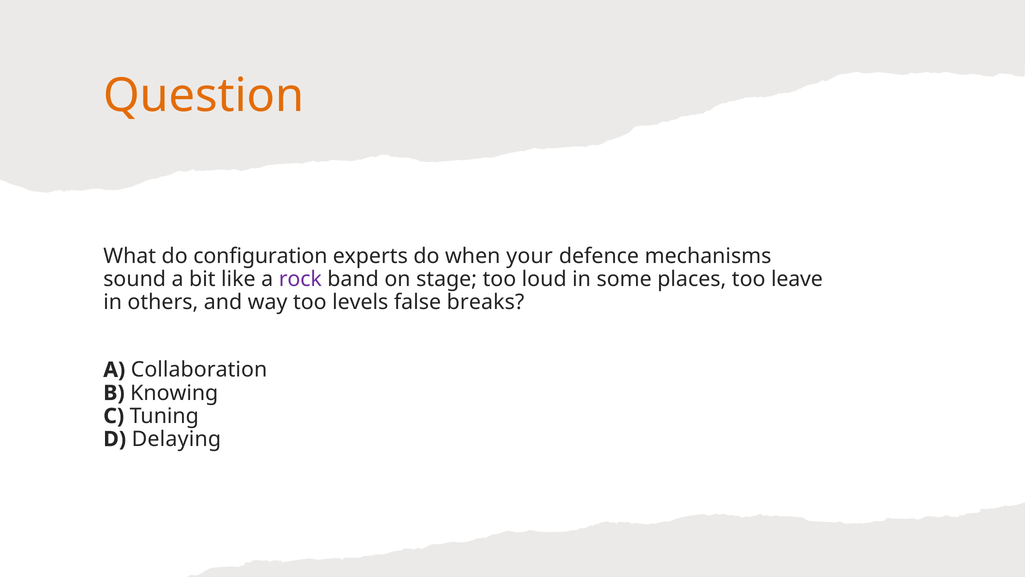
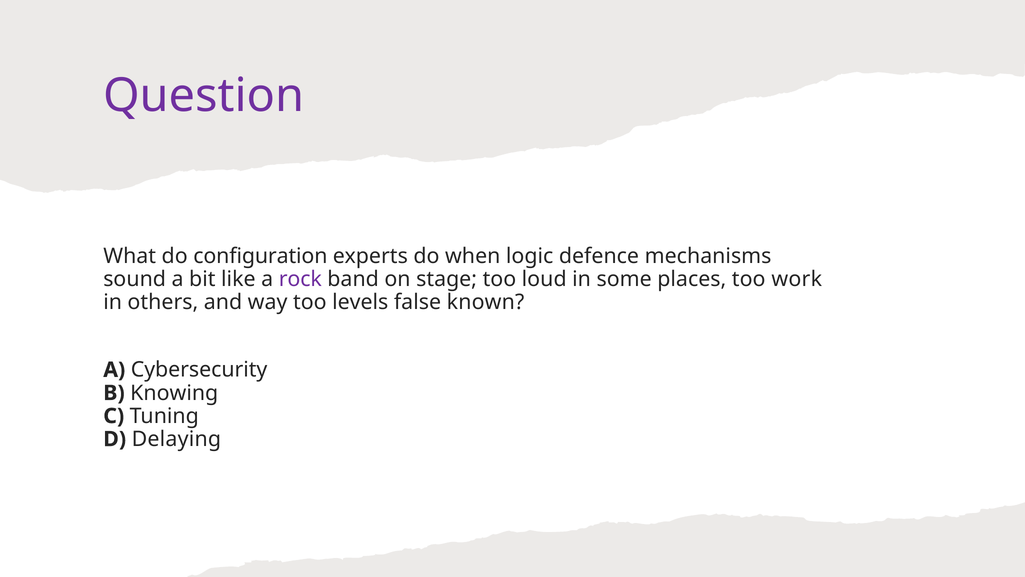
Question colour: orange -> purple (204, 96)
your: your -> logic (530, 256)
leave: leave -> work (797, 279)
breaks: breaks -> known (486, 302)
Collaboration: Collaboration -> Cybersecurity (199, 370)
